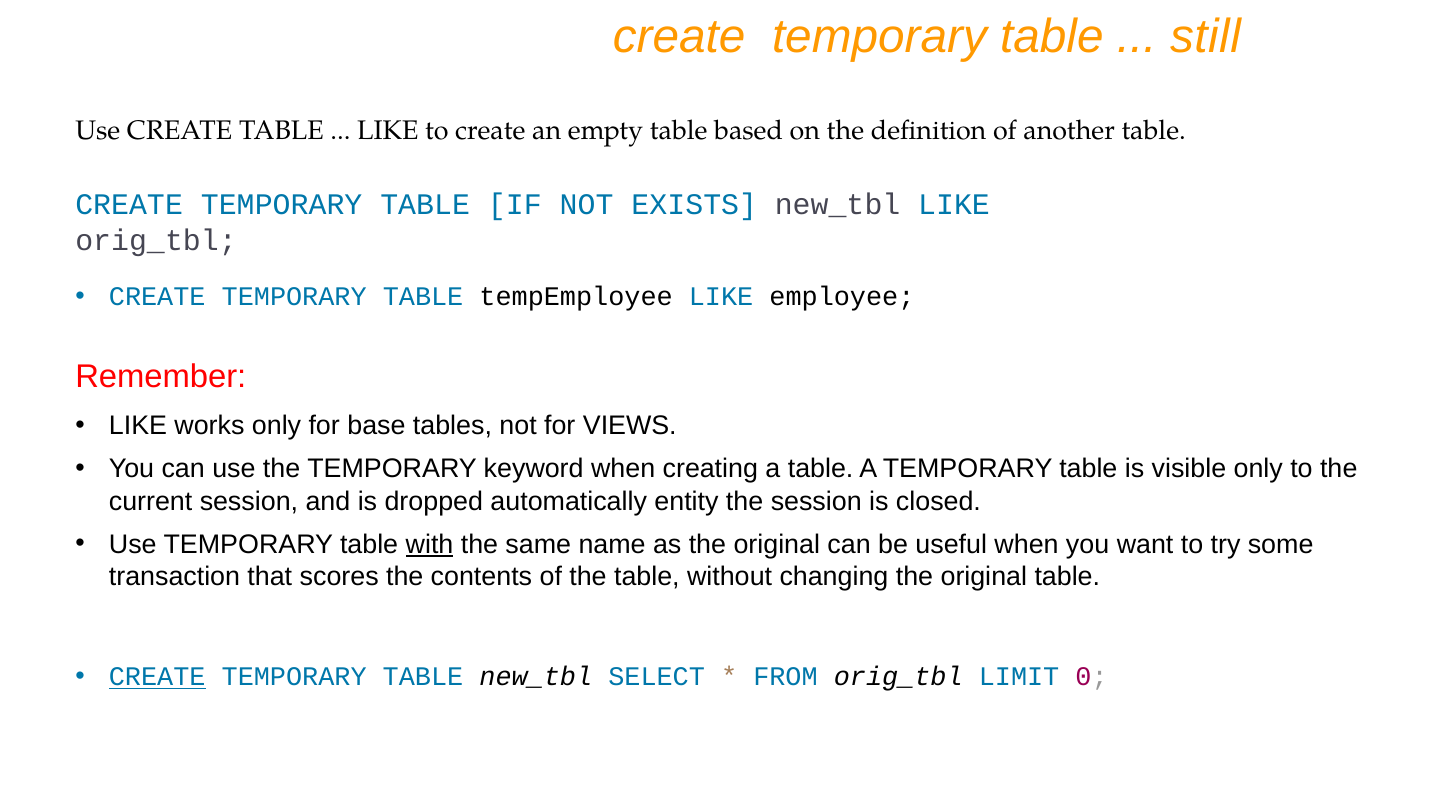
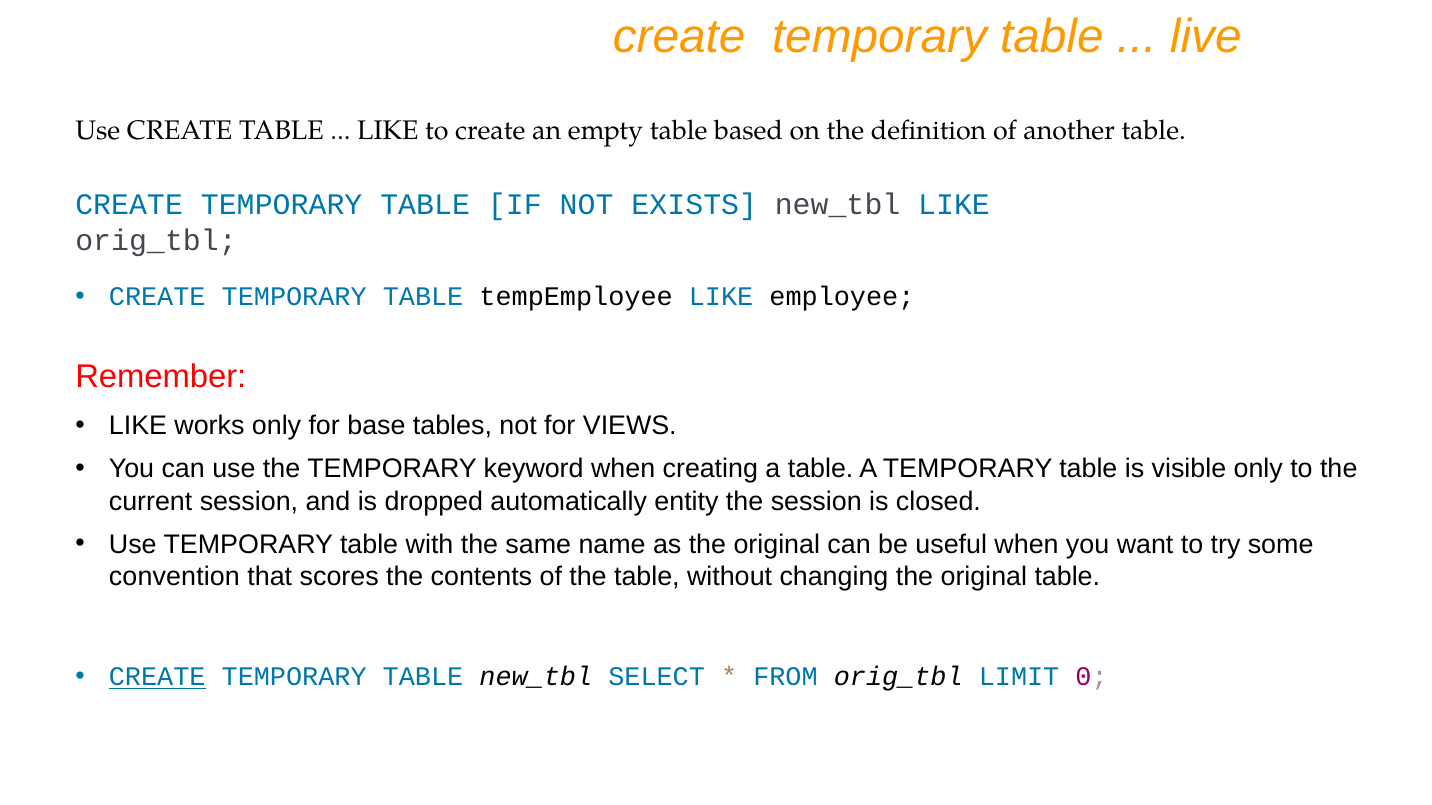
still: still -> live (1206, 37)
with underline: present -> none (430, 544)
transaction: transaction -> convention (174, 577)
